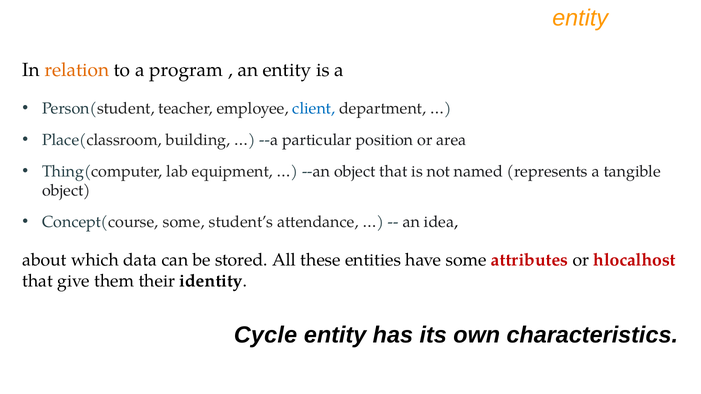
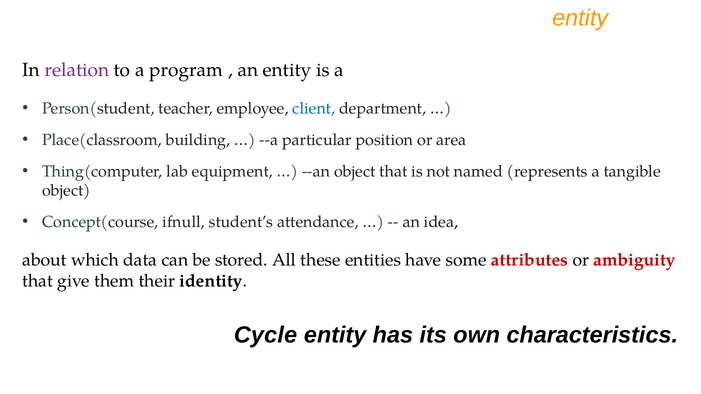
relation colour: orange -> purple (77, 70)
Concept(course some: some -> ifnull (184, 222)
hlocalhost: hlocalhost -> ambiguity (635, 260)
